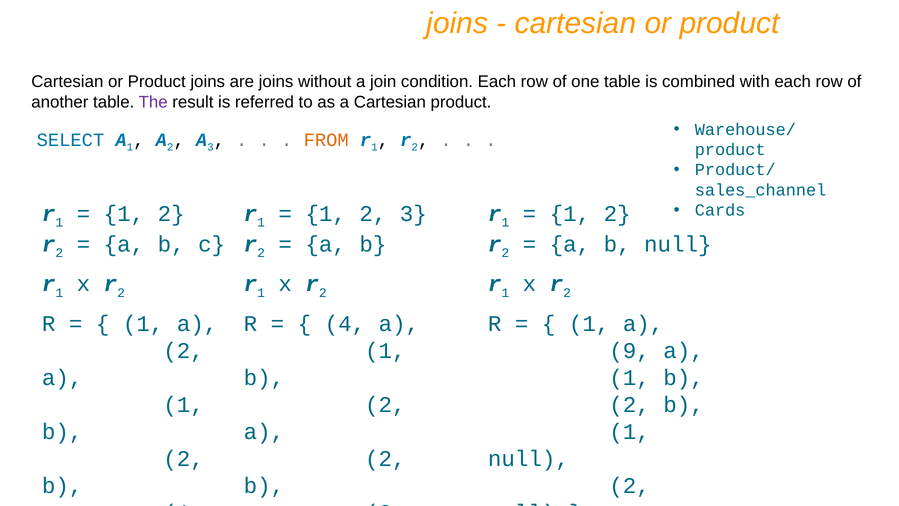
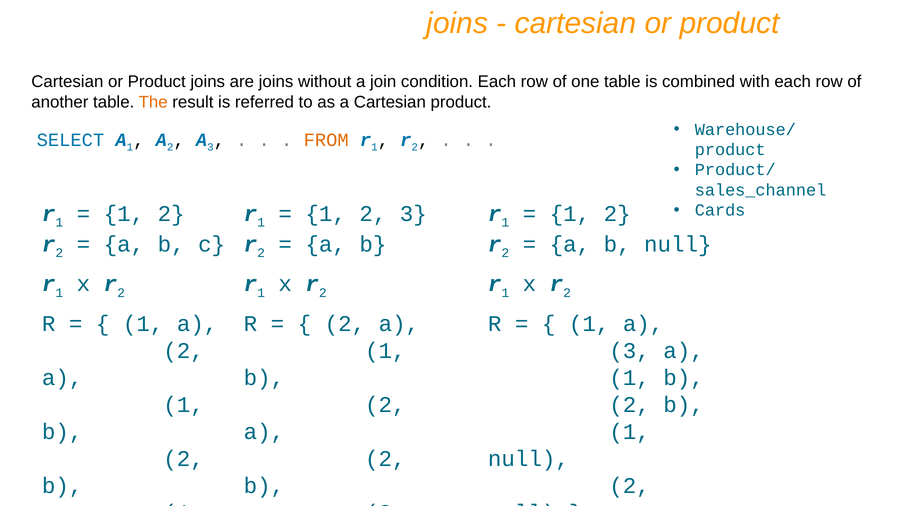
The colour: purple -> orange (153, 102)
4: 4 -> 2 (345, 324)
9: 9 -> 3 (630, 350)
